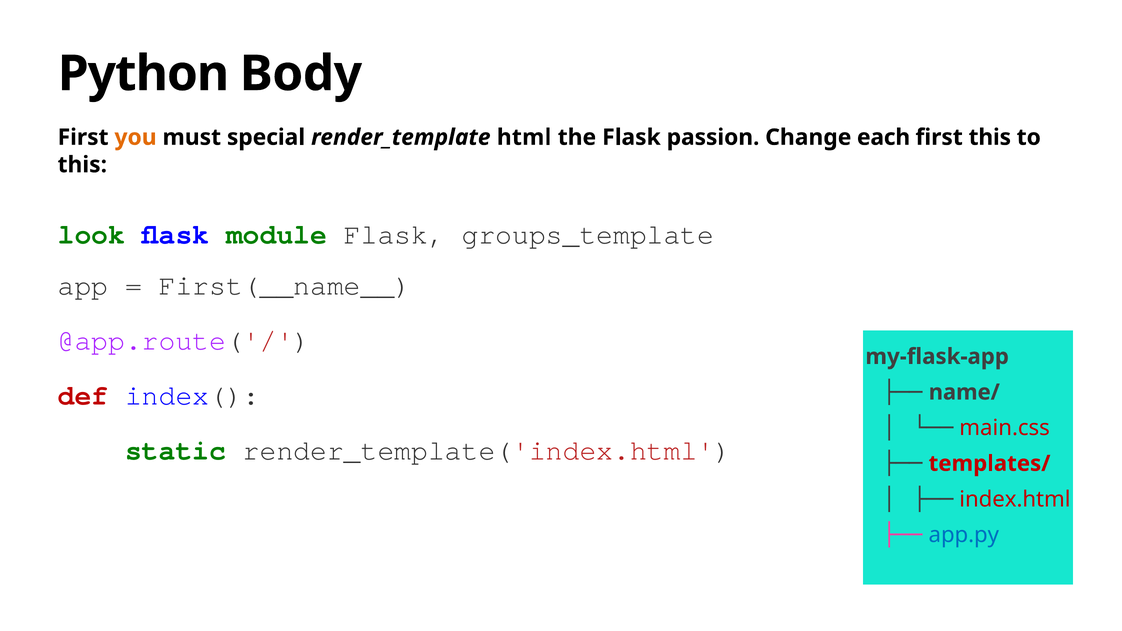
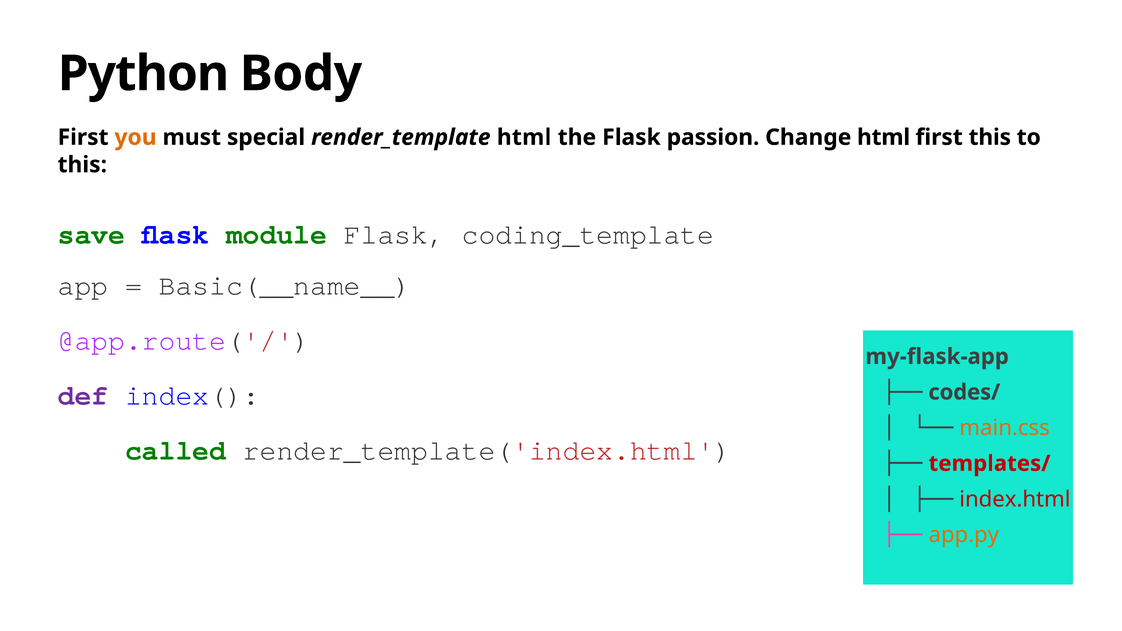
Change each: each -> html (884, 137)
look: look -> save (91, 234)
groups_template: groups_template -> coding_template (588, 234)
First(__name__: First(__name__ -> Basic(__name__ (285, 286)
name/: name/ -> codes/ (964, 392)
def colour: red -> purple (83, 396)
main.css colour: red -> orange (1005, 428)
static: static -> called (176, 451)
app.py colour: blue -> orange (964, 535)
